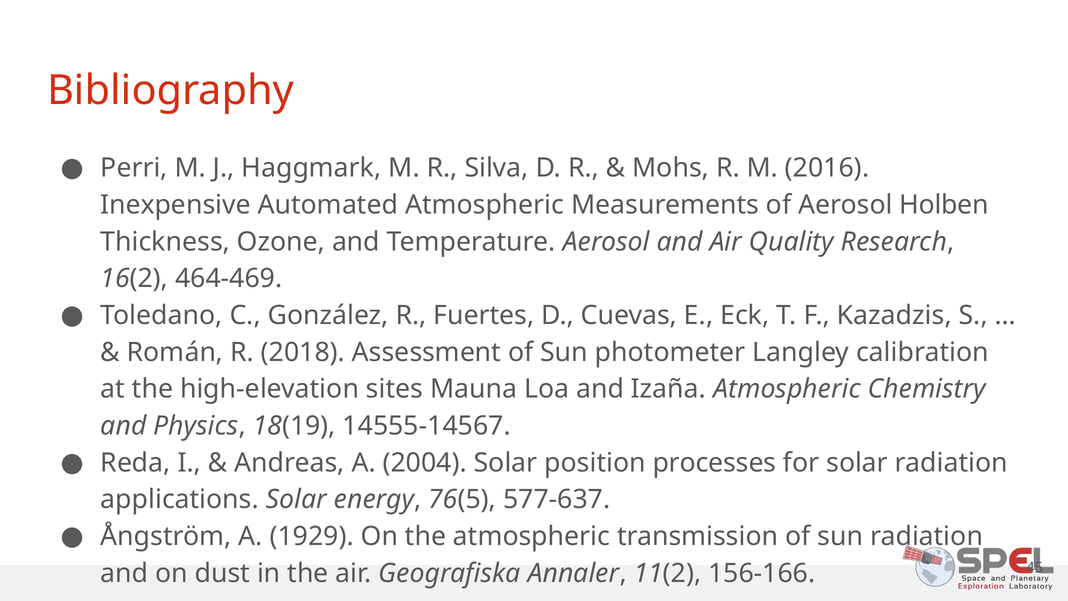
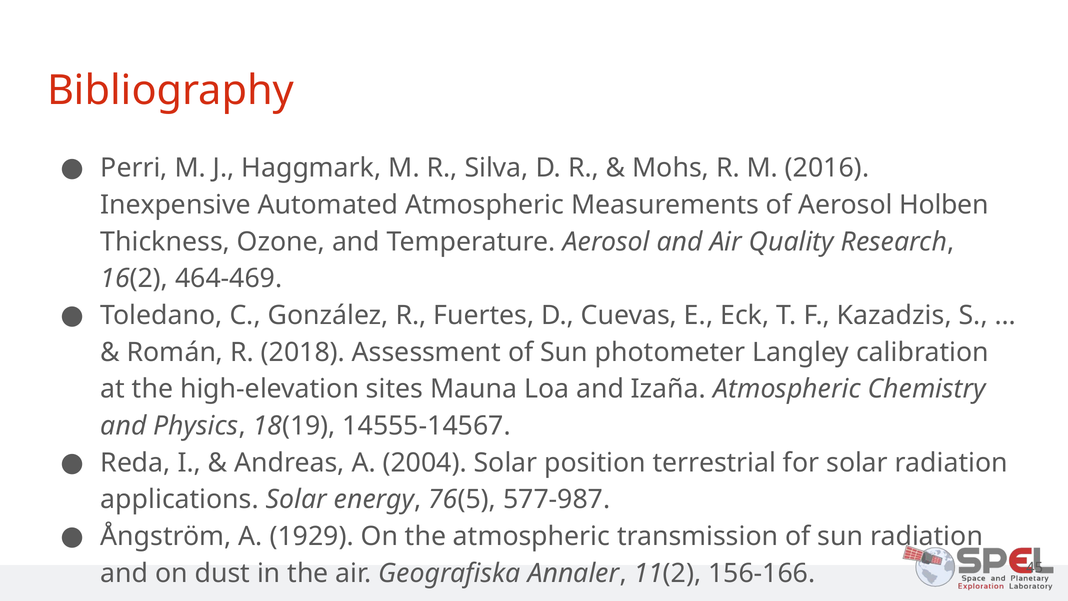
processes: processes -> terrestrial (714, 463)
577-637: 577-637 -> 577-987 (557, 499)
